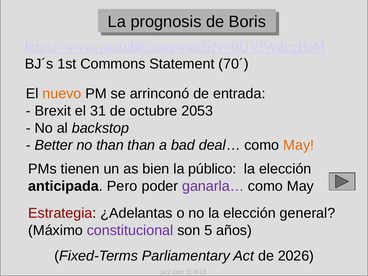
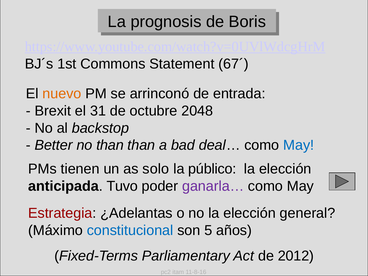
70´: 70´ -> 67´ (233, 64)
2053: 2053 -> 2048 (197, 111)
May colour: orange -> blue (299, 145)
bien: bien -> solo (156, 169)
Pero: Pero -> Tuvo (122, 186)
constitucional colour: purple -> blue (130, 230)
2026: 2026 -> 2012 (296, 256)
